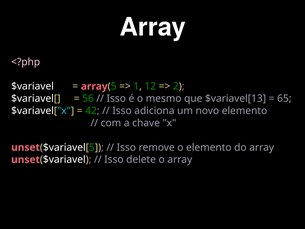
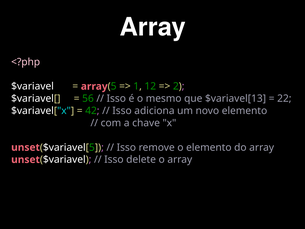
65: 65 -> 22 (284, 98)
